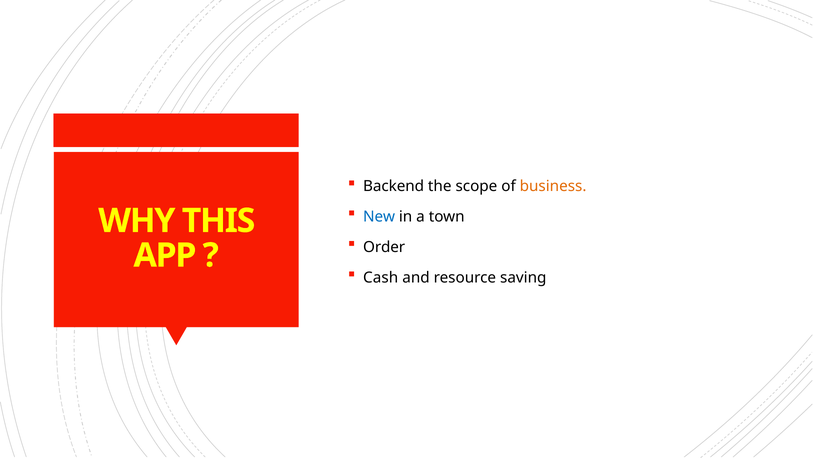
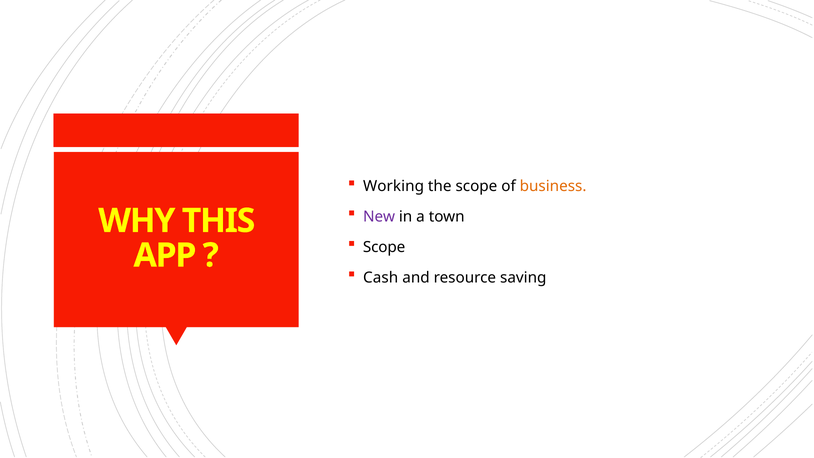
Backend: Backend -> Working (394, 186)
New colour: blue -> purple (379, 216)
Order: Order -> Scope (384, 247)
